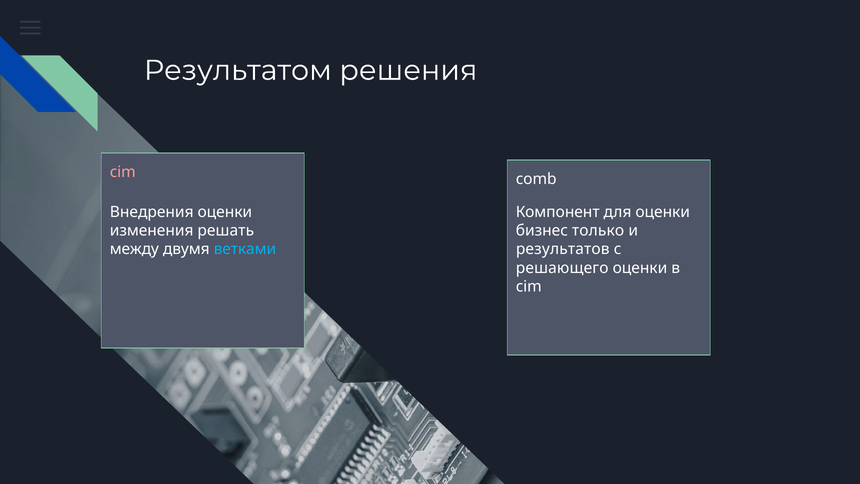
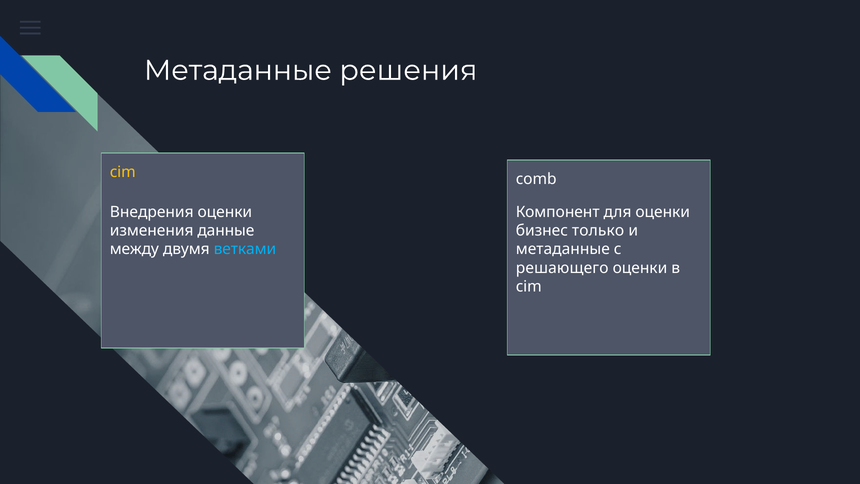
Результатом: Результатом -> Метаданные (238, 70)
cim colour: pink -> yellow (123, 172)
решать: решать -> данные (226, 230)
результатов: результатов -> метаданные (563, 249)
